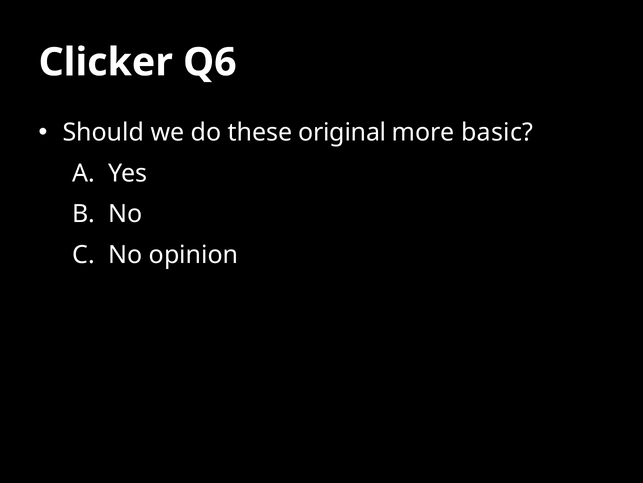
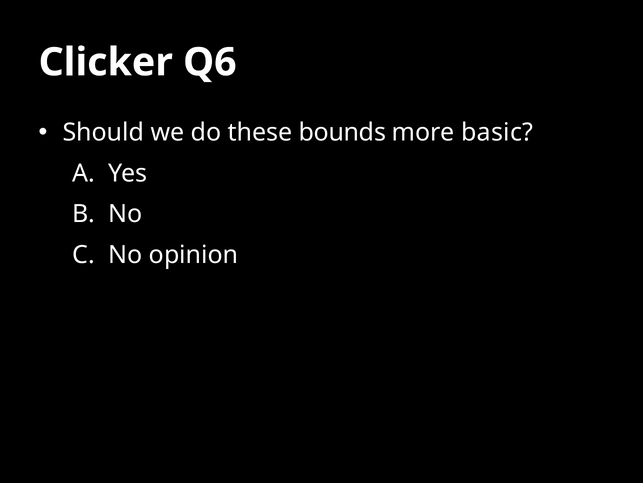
original: original -> bounds (342, 132)
